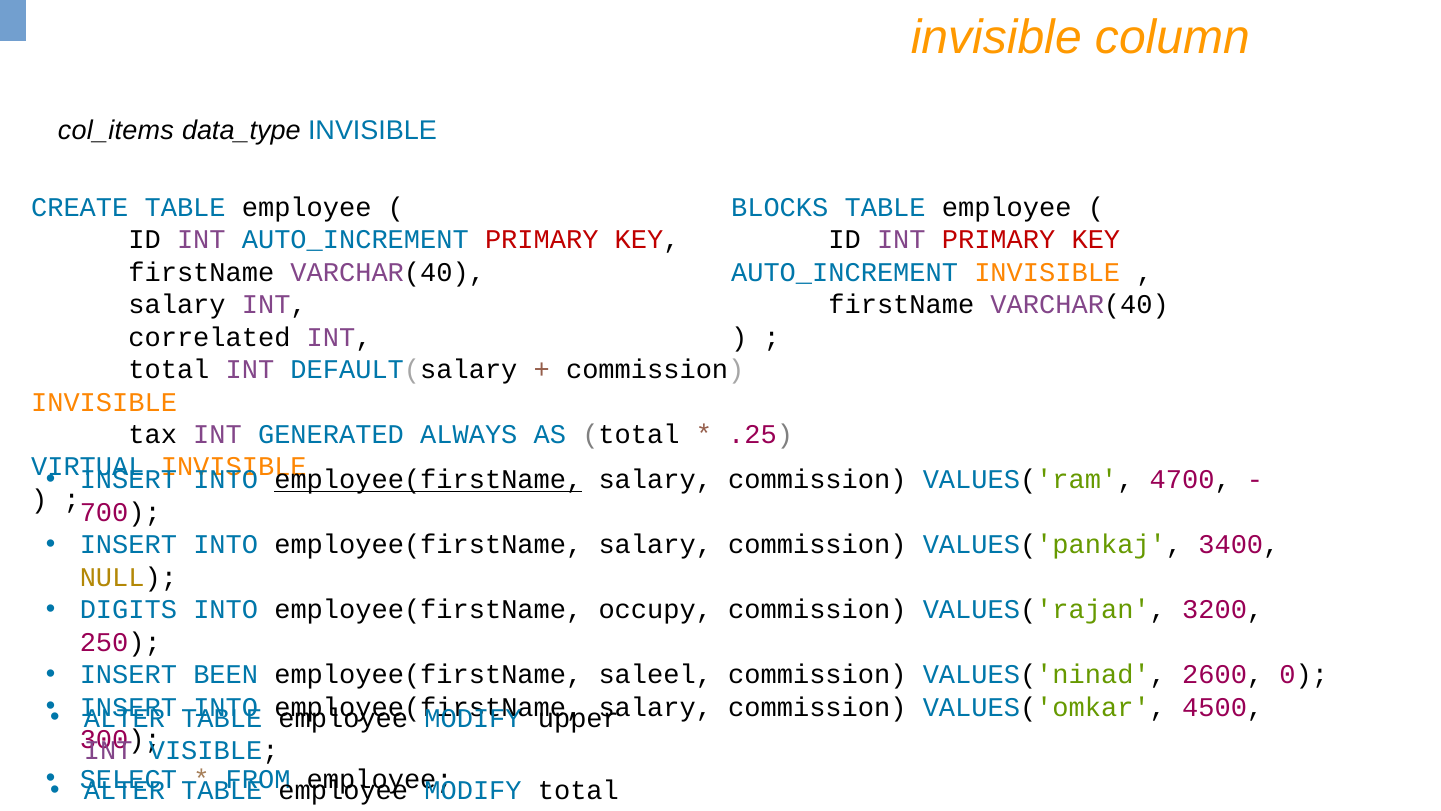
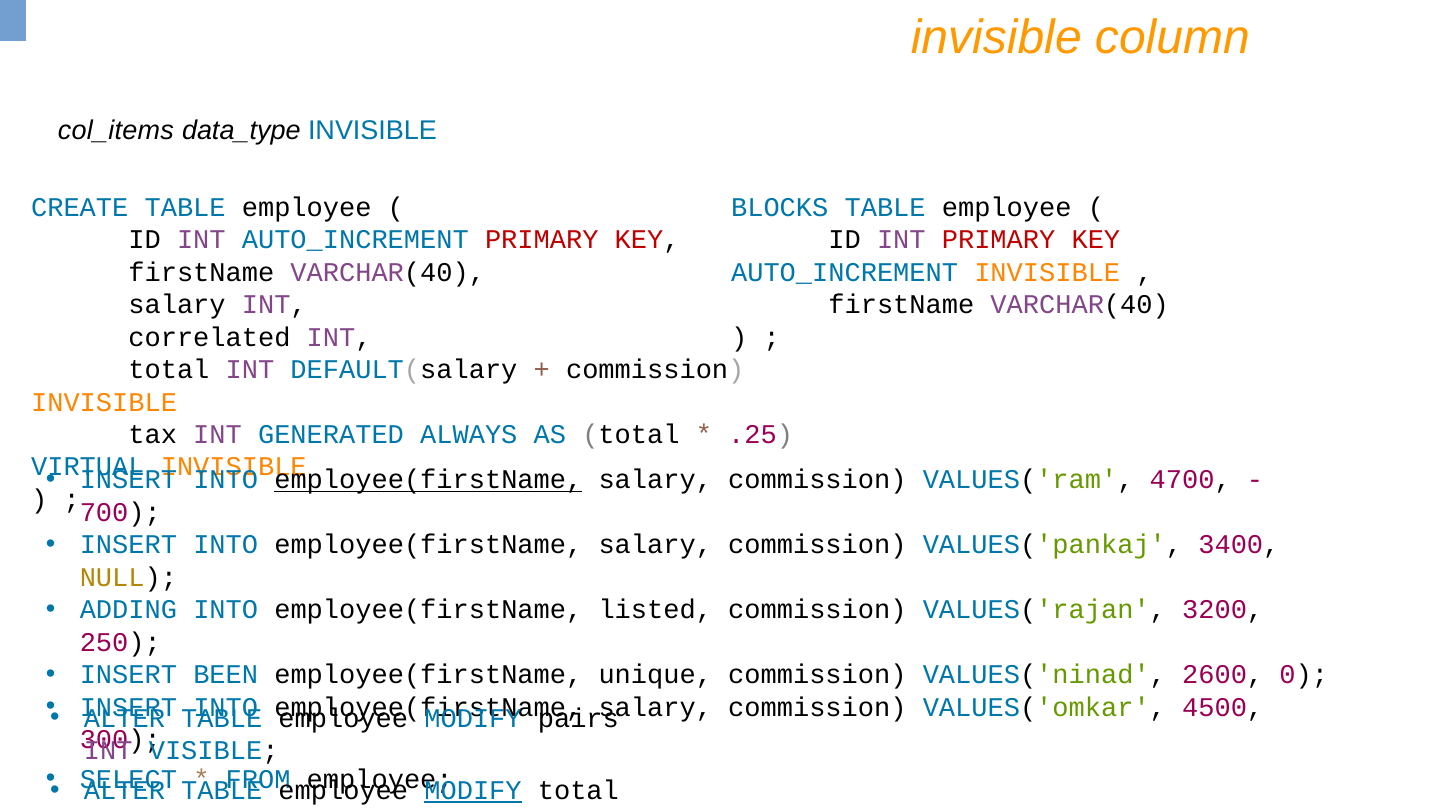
DIGITS: DIGITS -> ADDING (128, 609)
occupy: occupy -> listed (655, 609)
saleel: saleel -> unique (655, 674)
upper: upper -> pairs (578, 718)
MODIFY underline: none -> present (473, 790)
